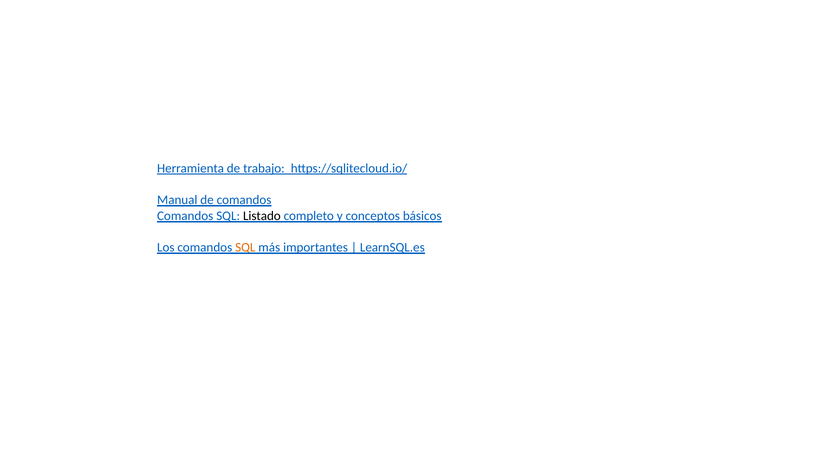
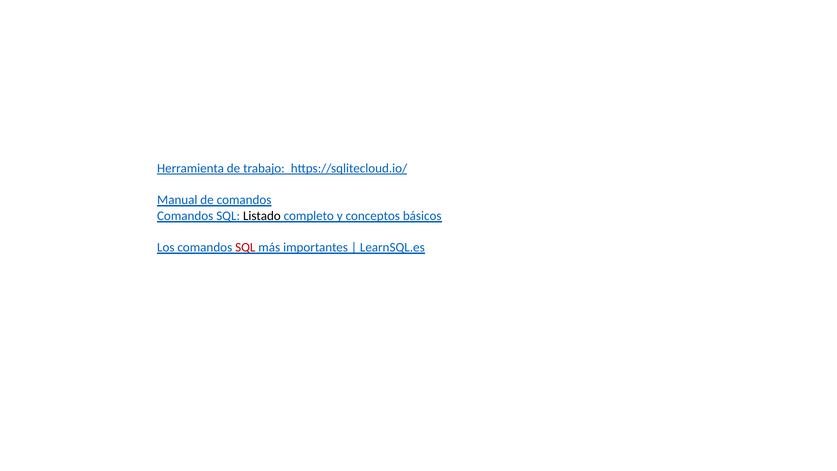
SQL colour: orange -> red (245, 248)
